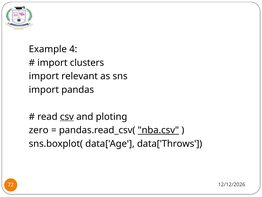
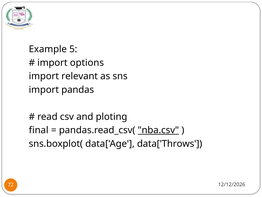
4: 4 -> 5 (73, 49)
clusters: clusters -> options (87, 63)
csv underline: present -> none (67, 116)
zero: zero -> final (39, 130)
